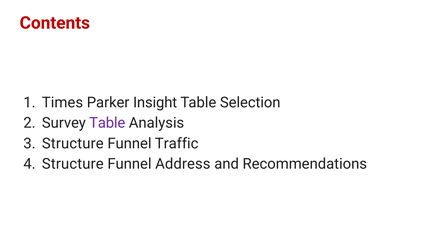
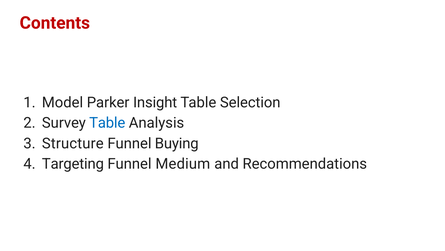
Times: Times -> Model (63, 102)
Table colour: purple -> blue (107, 123)
Traffic: Traffic -> Buying (177, 143)
Structure: Structure -> Targeting (73, 164)
Address: Address -> Medium (183, 164)
